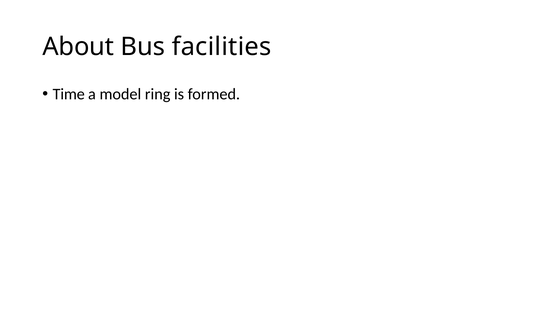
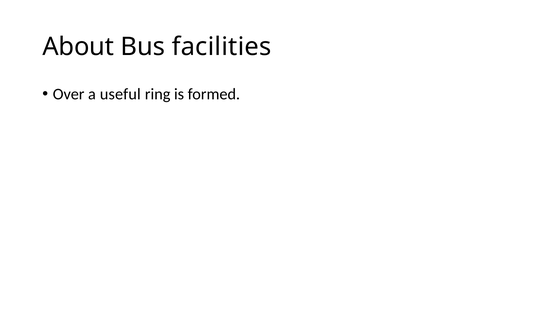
Time: Time -> Over (69, 94)
model: model -> useful (120, 94)
